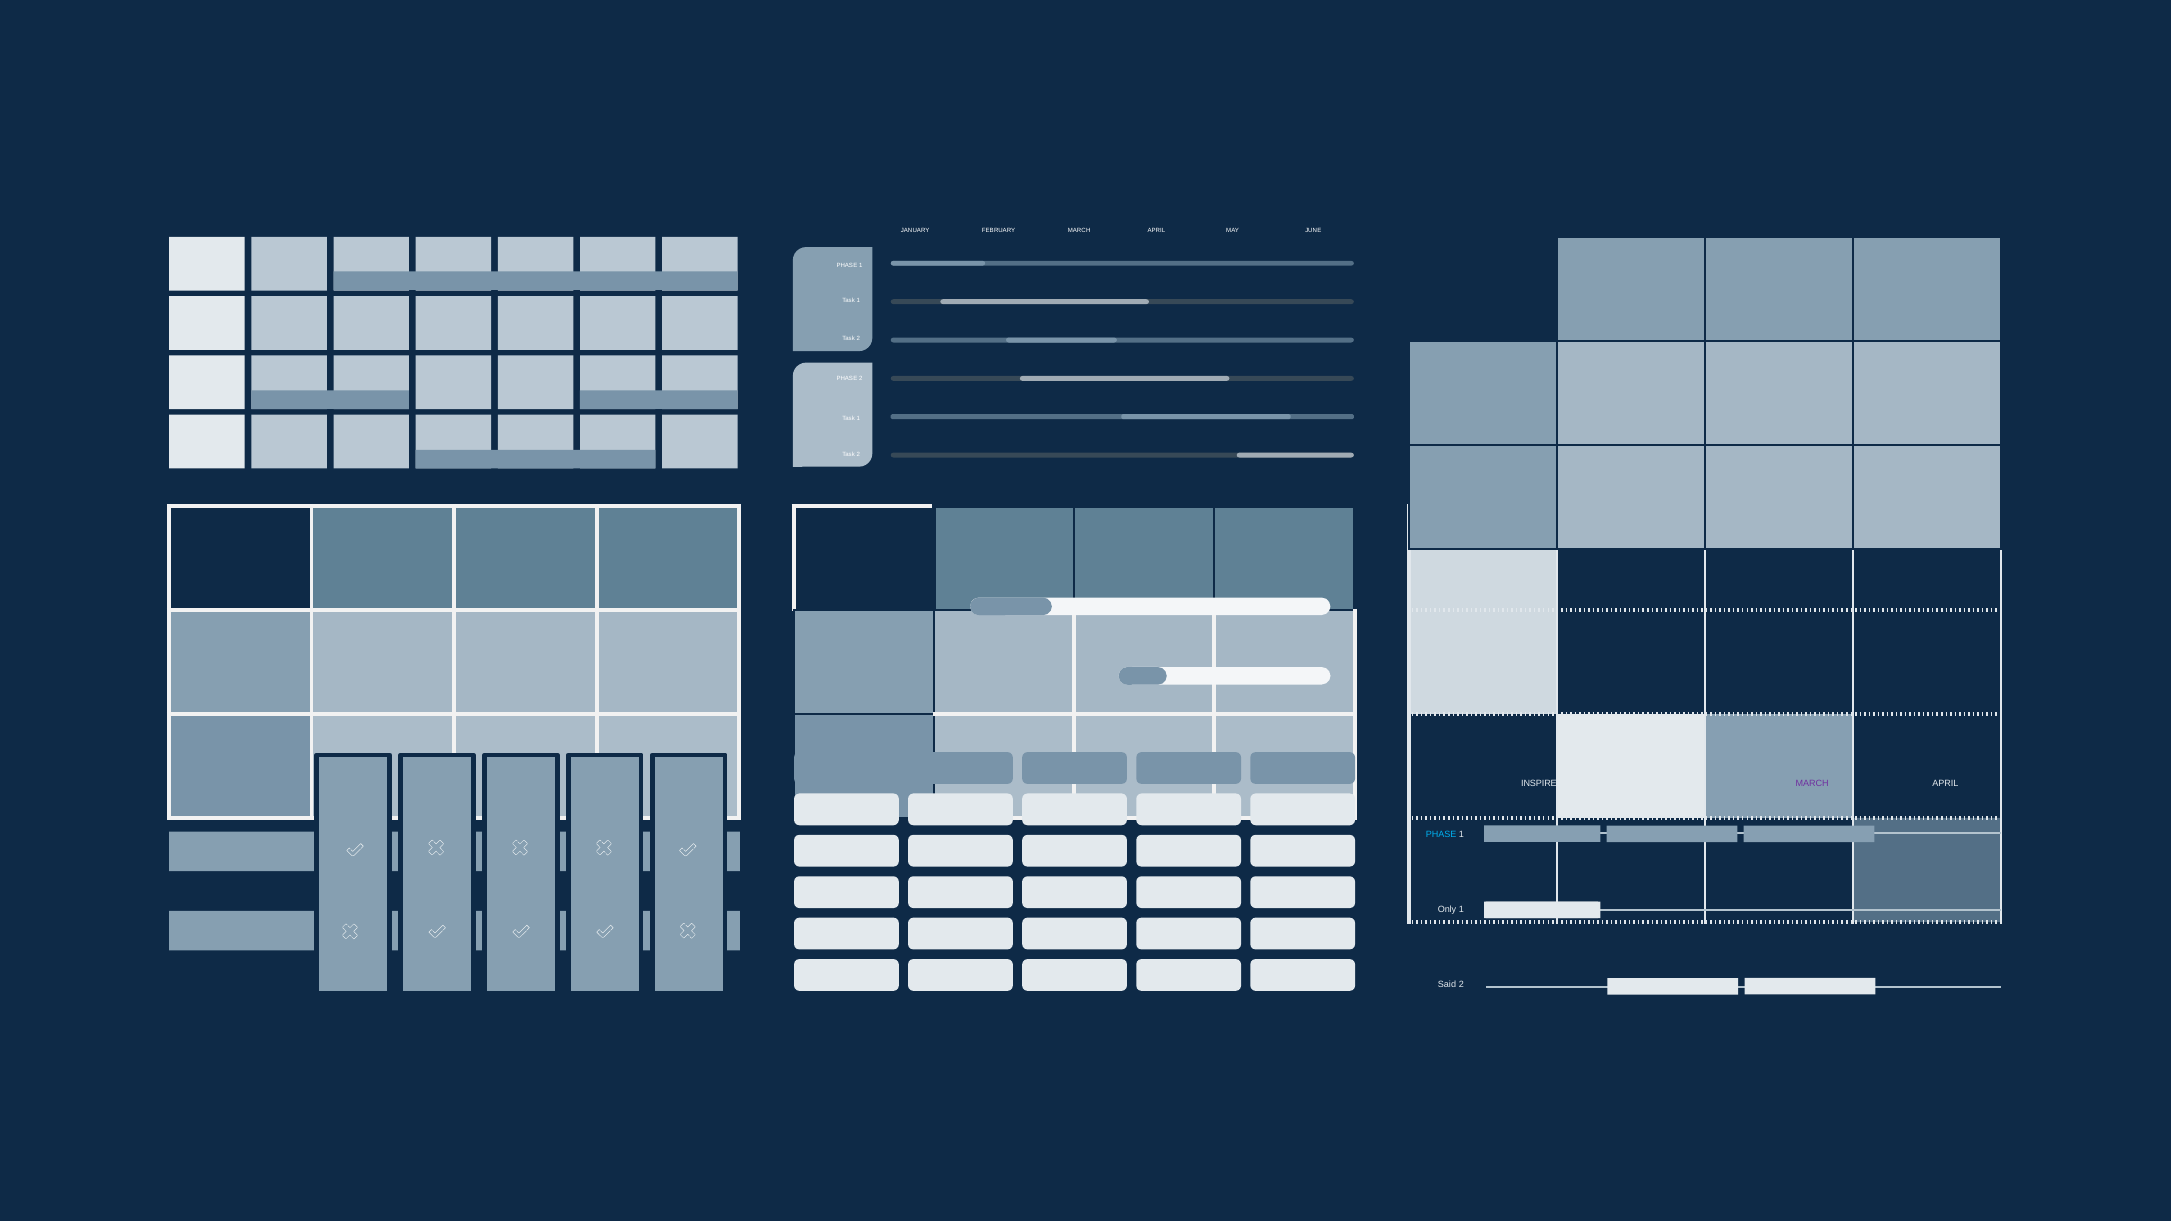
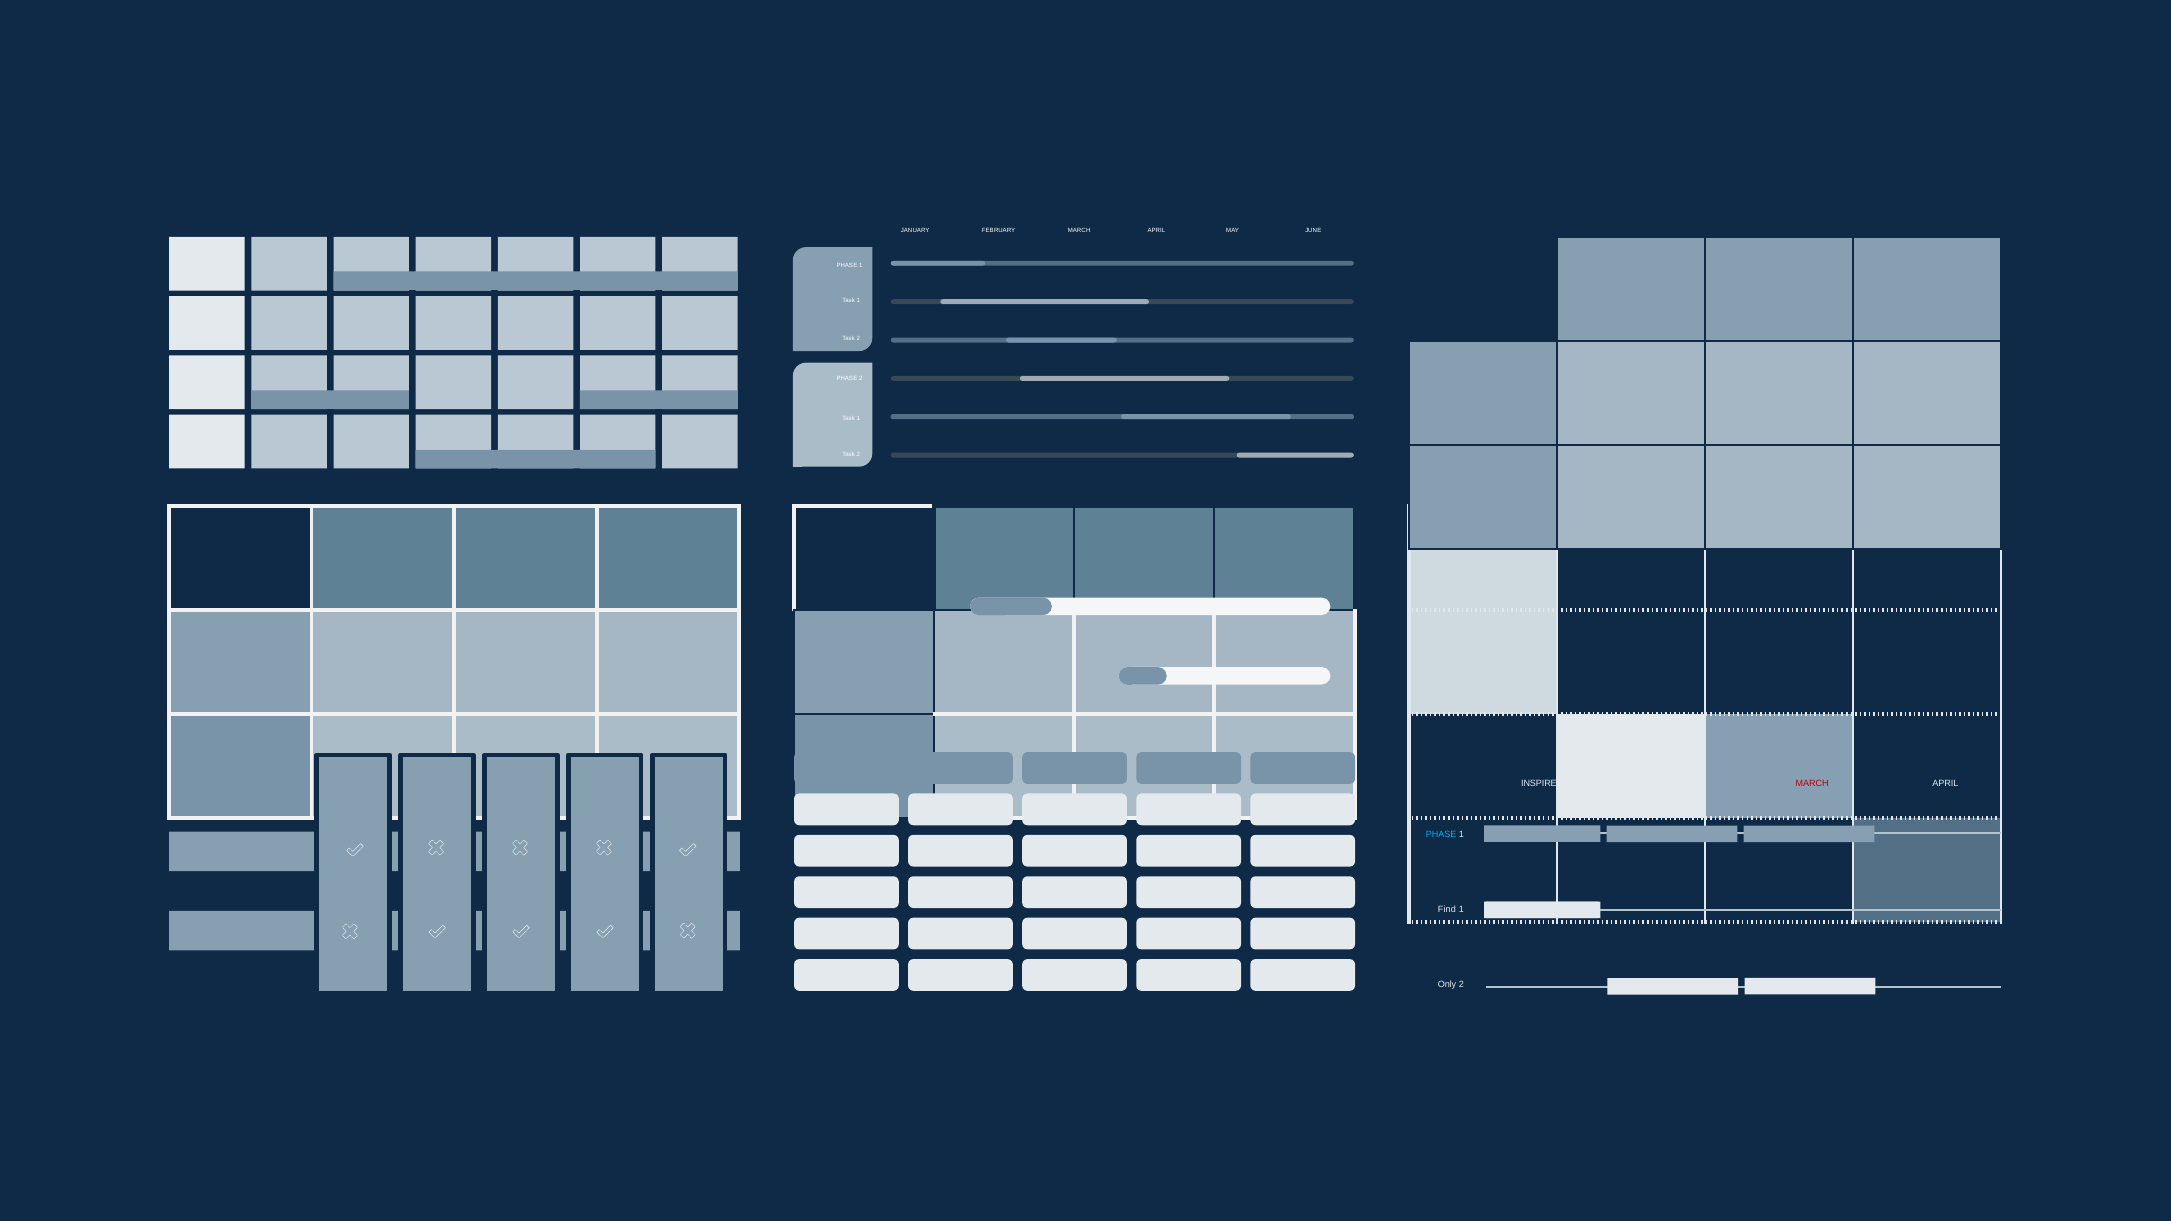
MARCH colour: purple -> red (1812, 784)
Only: Only -> Find (1447, 909)
Said: Said -> Only (1447, 984)
